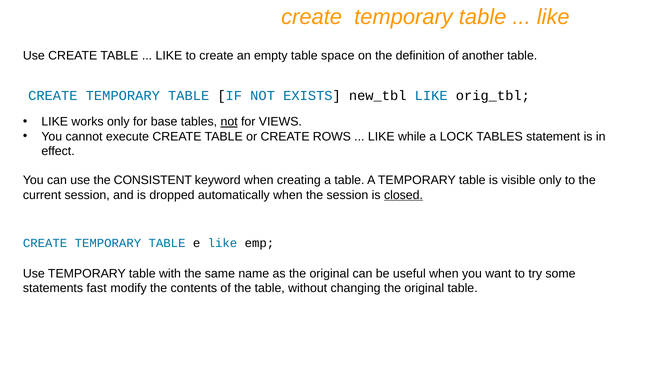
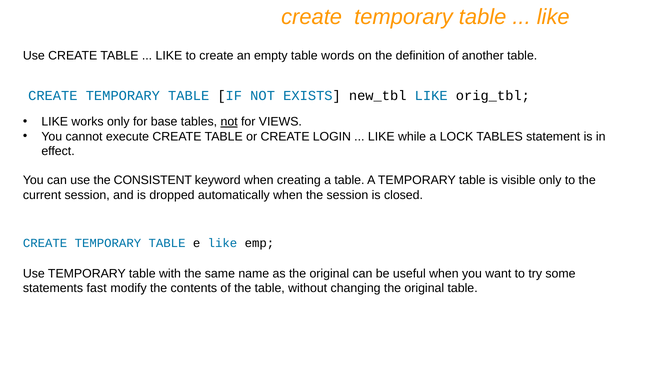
space: space -> words (338, 56)
ROWS: ROWS -> LOGIN (332, 136)
closed underline: present -> none (403, 195)
